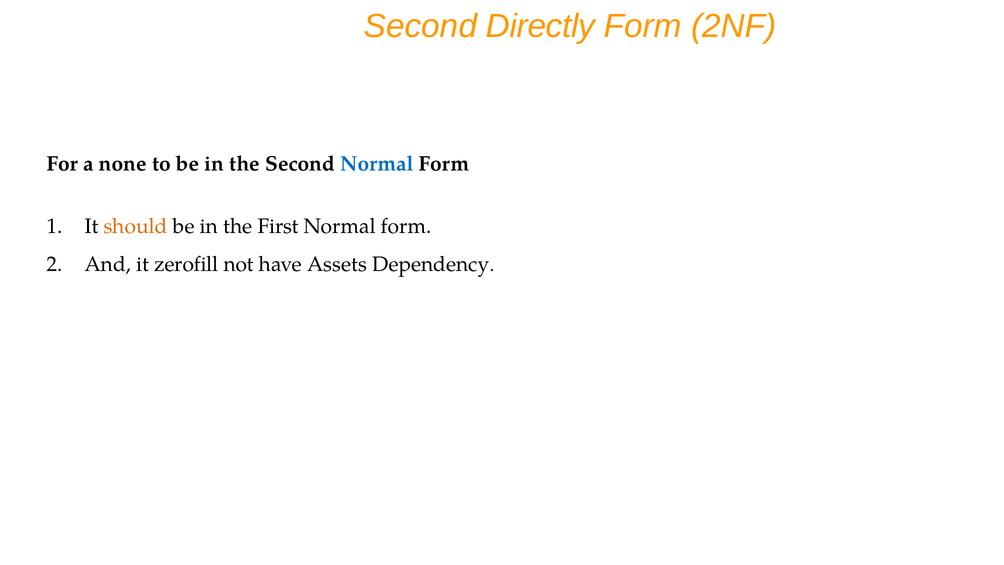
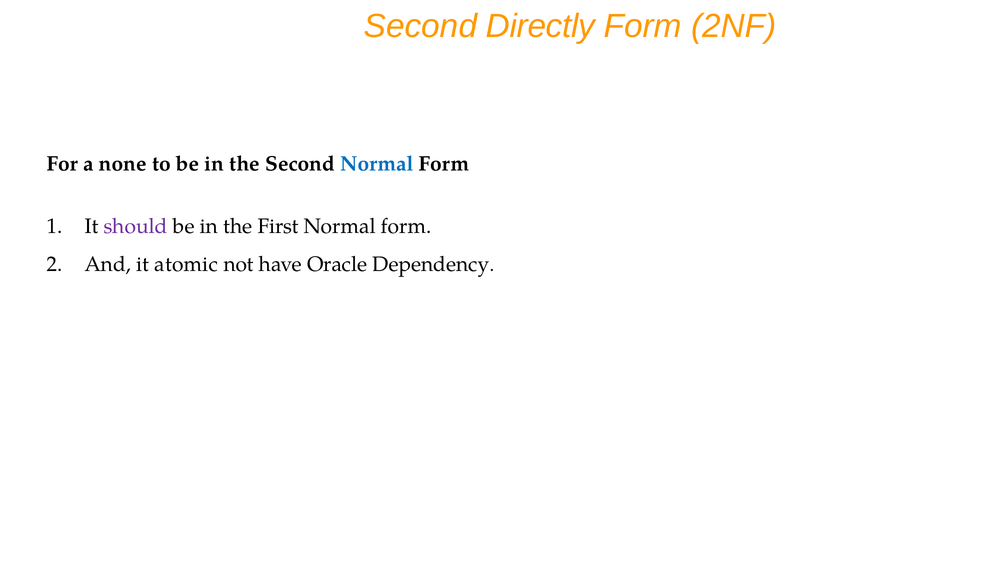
should colour: orange -> purple (136, 226)
zerofill: zerofill -> atomic (186, 264)
Assets: Assets -> Oracle (337, 264)
